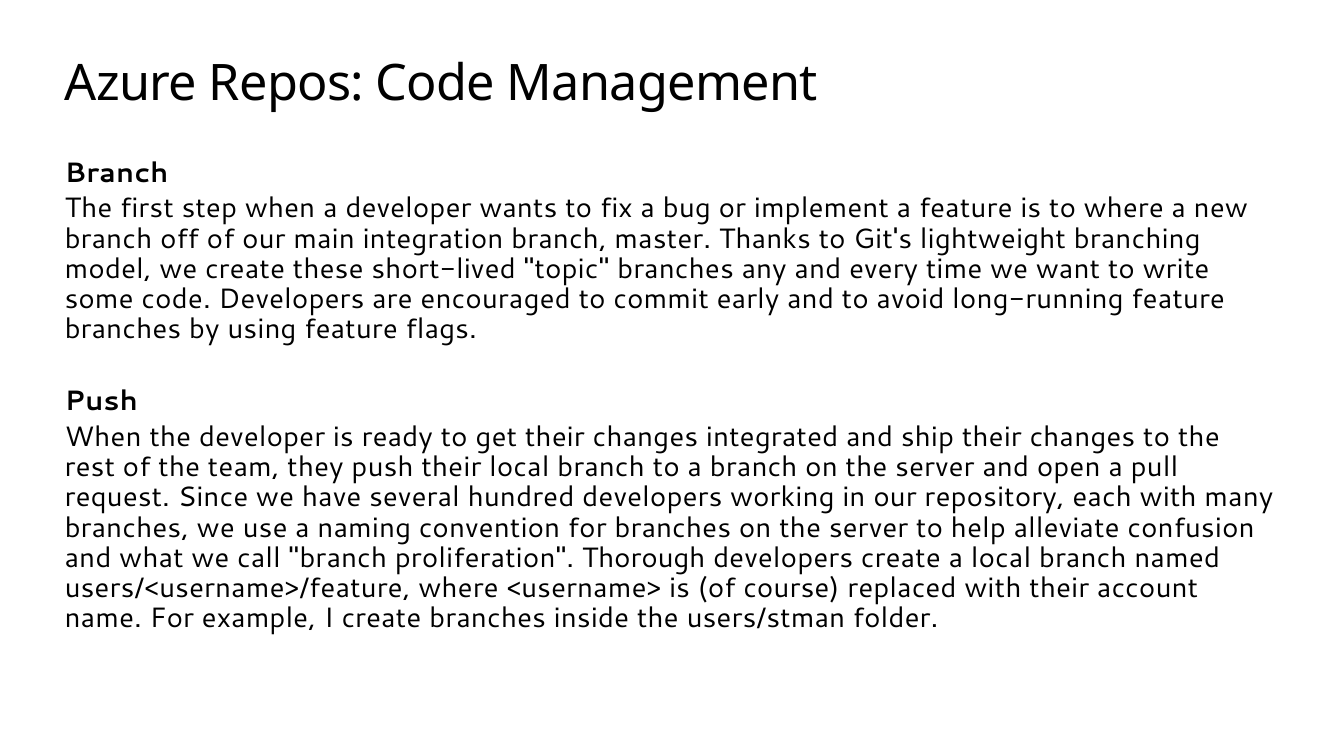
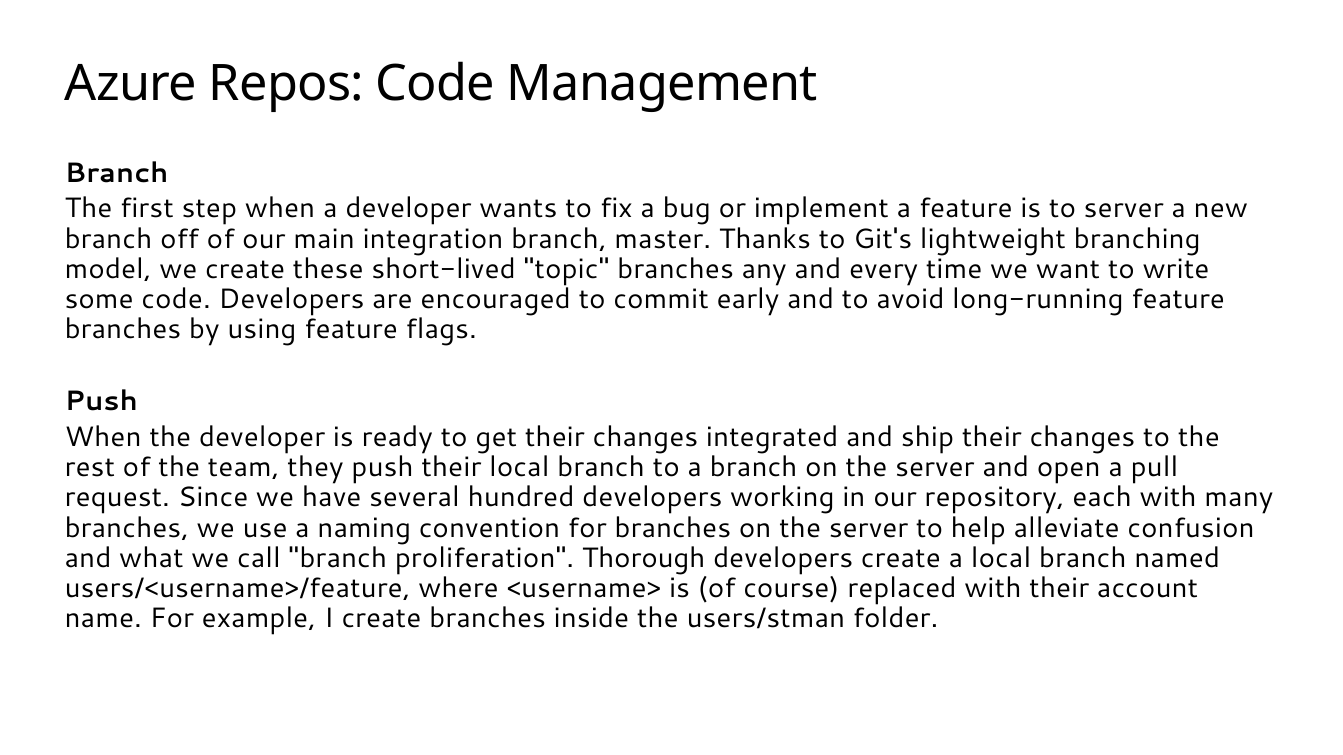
to where: where -> server (1124, 209)
